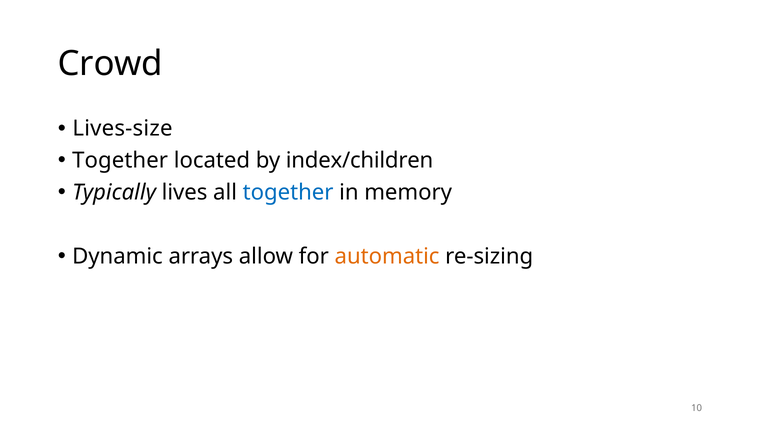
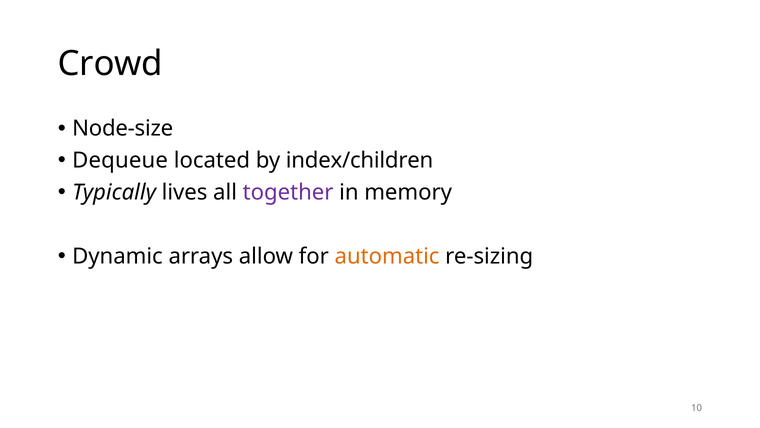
Lives-size: Lives-size -> Node-size (123, 128)
Together: Together -> Dequeue (120, 160)
together colour: blue -> purple (288, 192)
